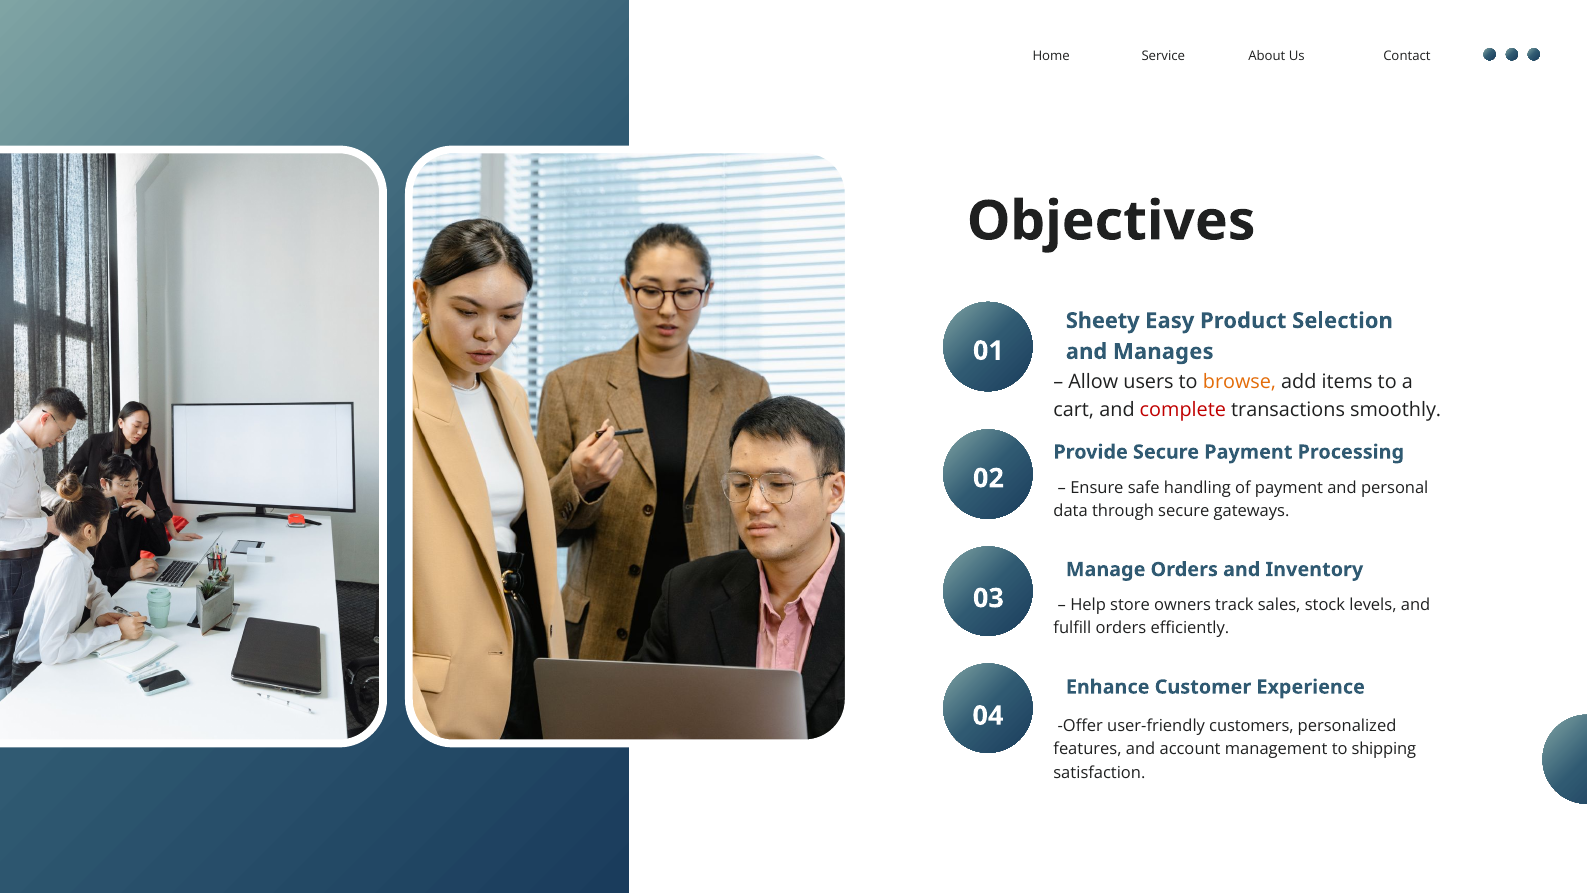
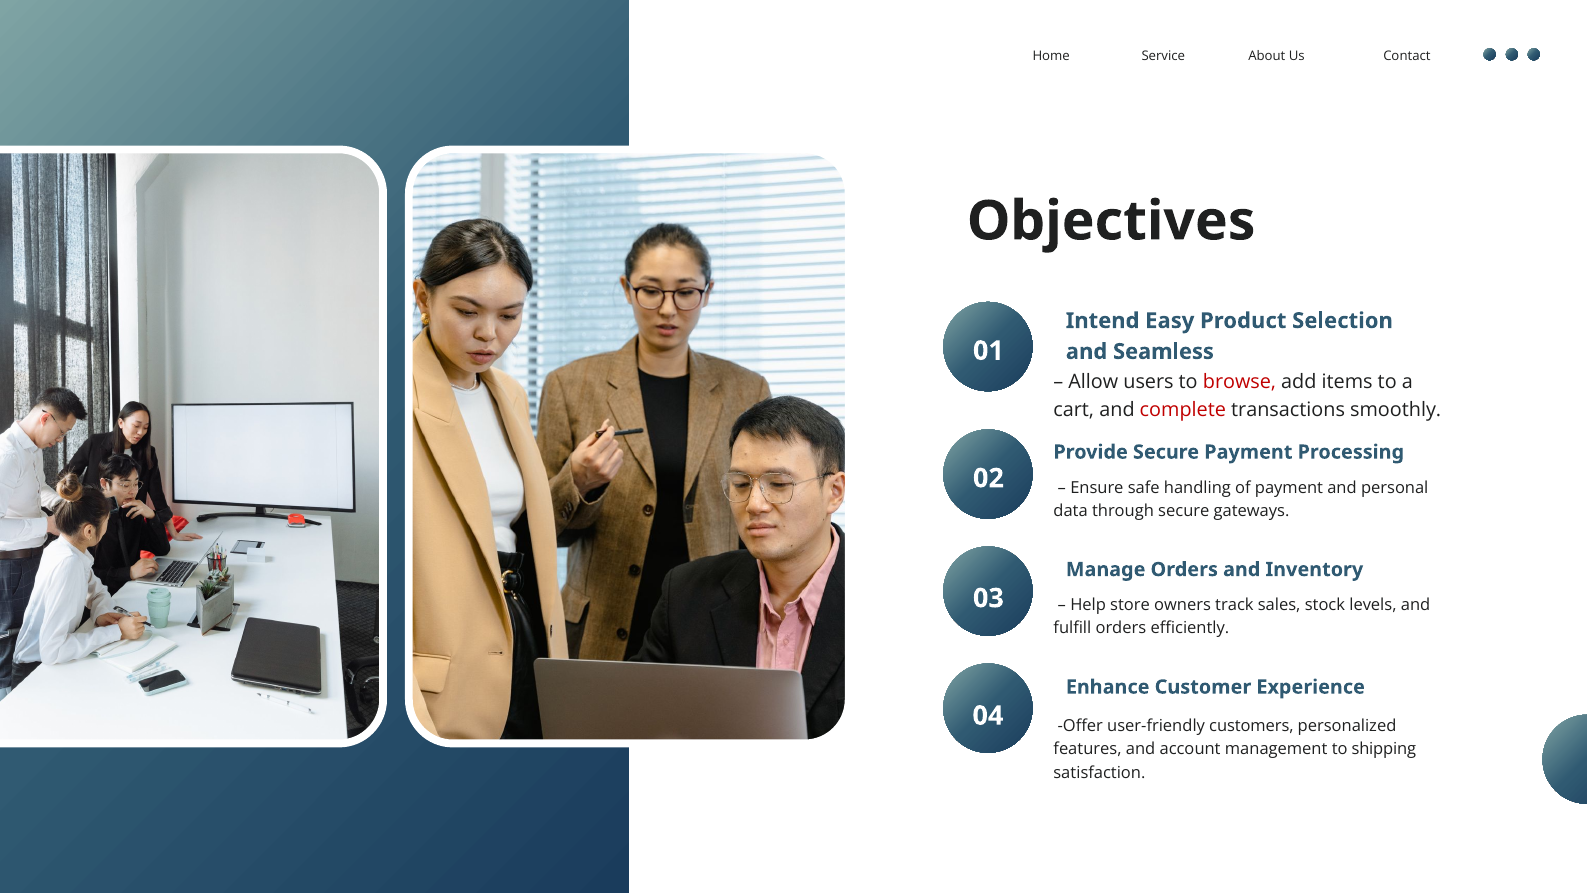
Sheety: Sheety -> Intend (1103, 321)
Manages: Manages -> Seamless (1163, 352)
browse colour: orange -> red (1239, 382)
